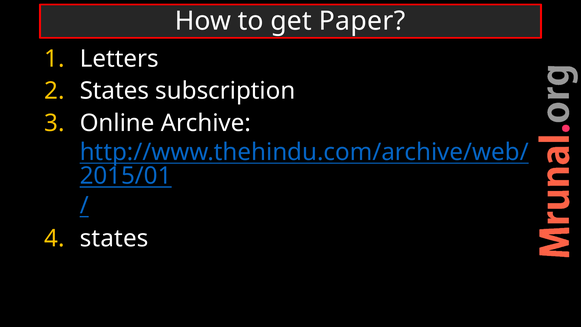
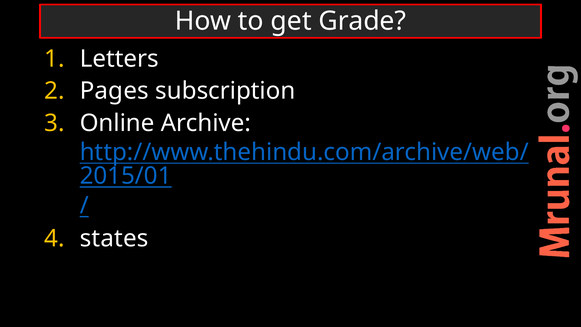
Paper: Paper -> Grade (362, 21)
States: States -> Pages (114, 91)
